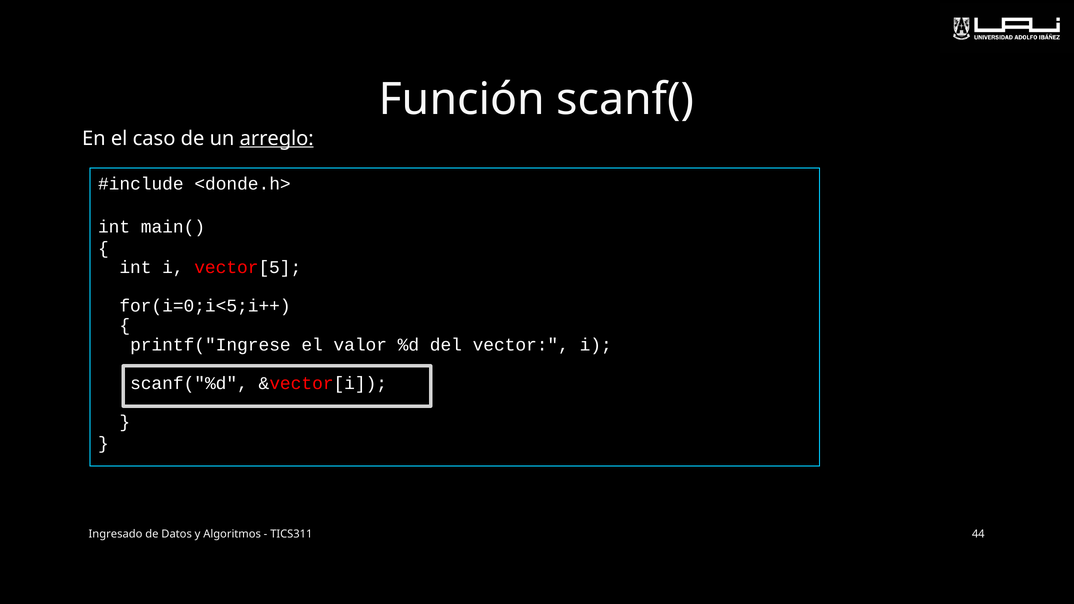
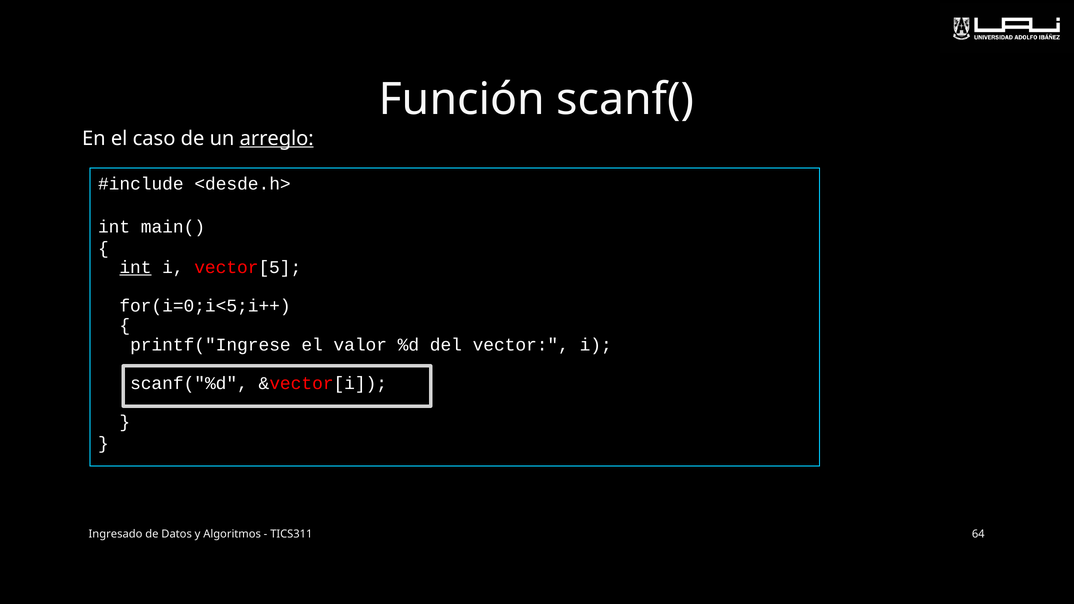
<donde.h>: <donde.h> -> <desde.h> (243, 184)
int underline: none -> present (135, 267)
44: 44 -> 64 (978, 534)
